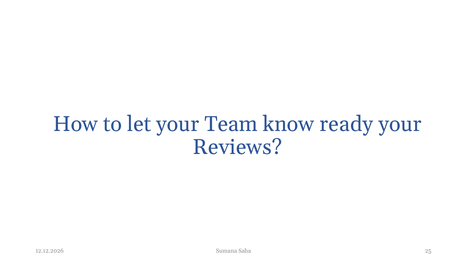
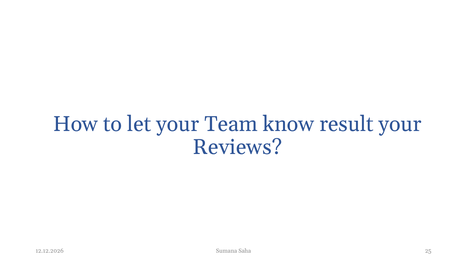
ready: ready -> result (346, 124)
